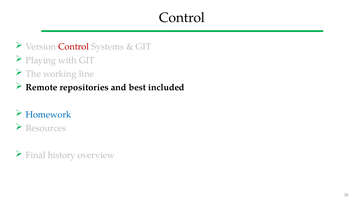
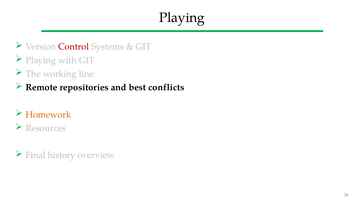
Control: Control -> Playing (182, 18)
included: included -> conflicts (166, 87)
Homework colour: blue -> orange (48, 115)
